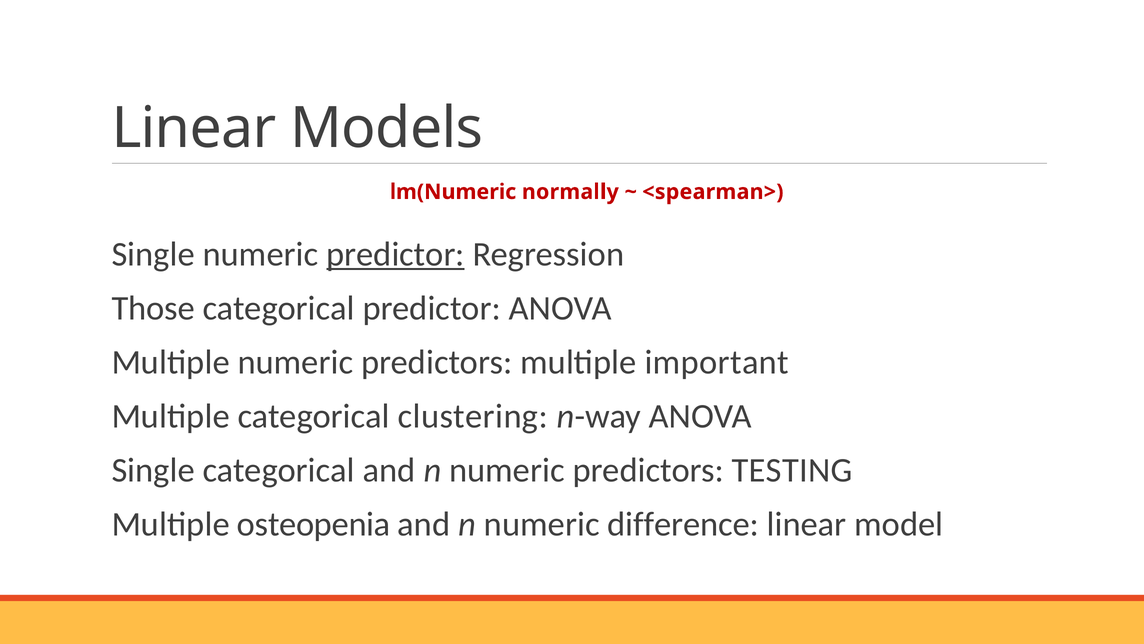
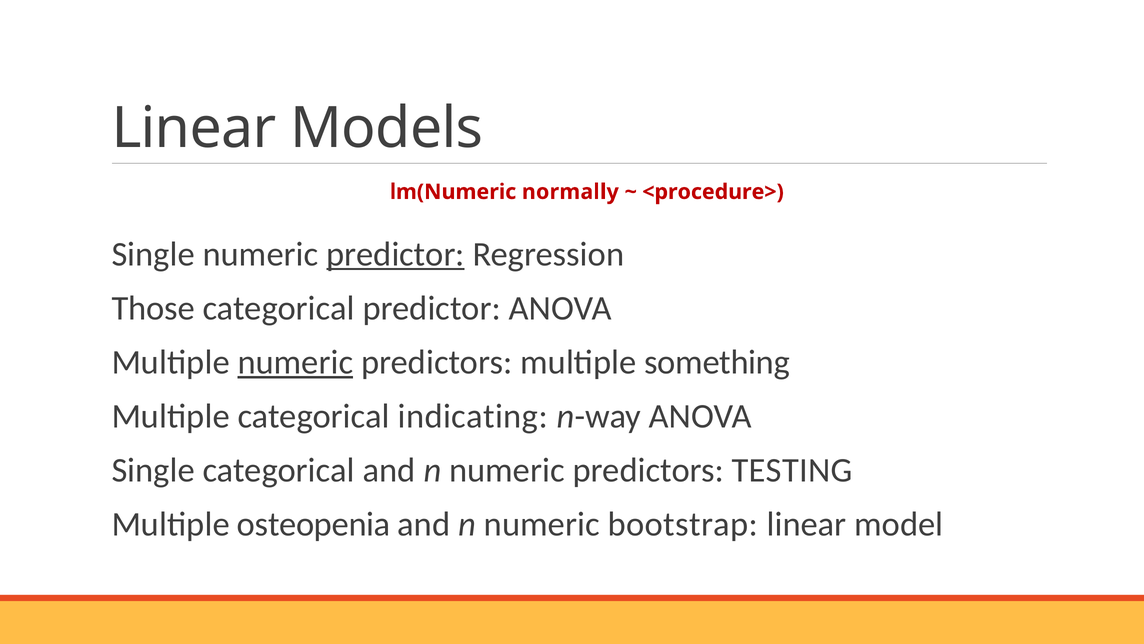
<spearman>: <spearman> -> <procedure> (713, 192)
numeric underline: none -> present (295, 362)
important: important -> something (717, 362)
clustering: clustering -> indicating (473, 416)
difference: difference -> bootstrap (683, 524)
